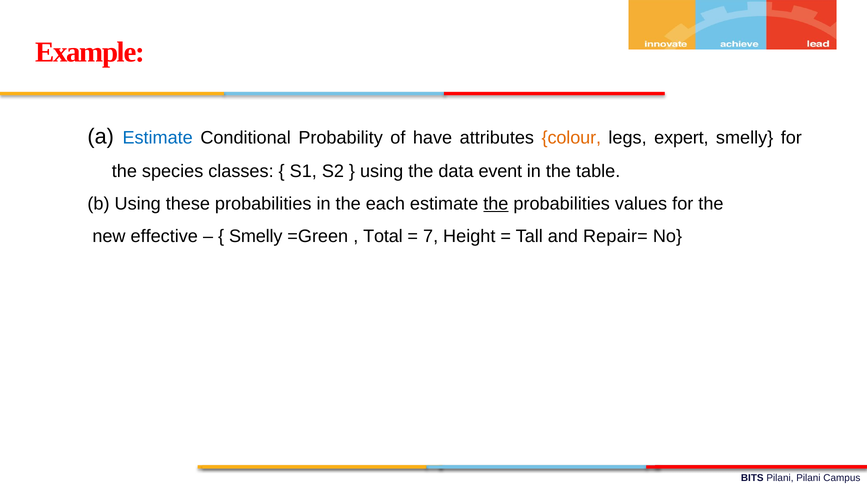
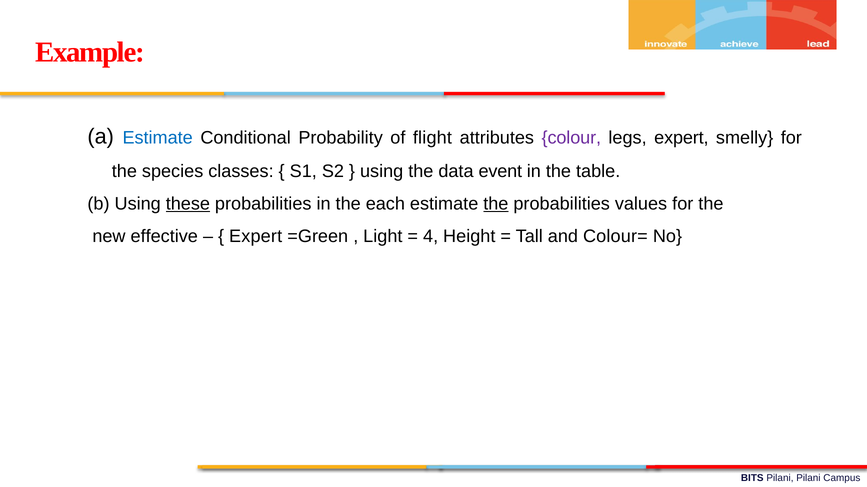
have: have -> flight (432, 138)
colour colour: orange -> purple (571, 138)
these underline: none -> present (188, 204)
Smelly: Smelly -> Expert (256, 236)
Total: Total -> Light (383, 236)
7: 7 -> 4 (431, 236)
Repair=: Repair= -> Colour= (615, 236)
